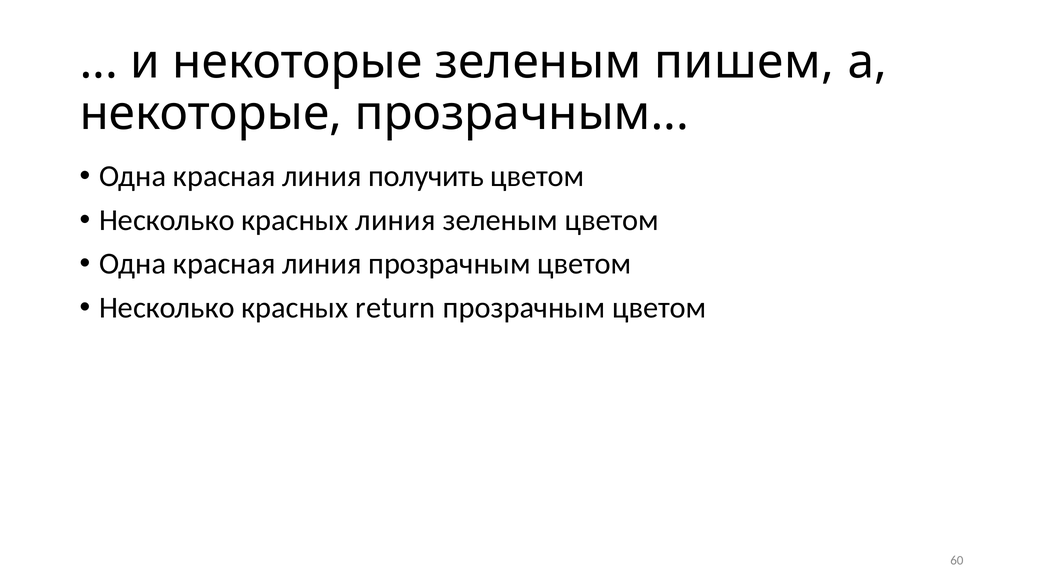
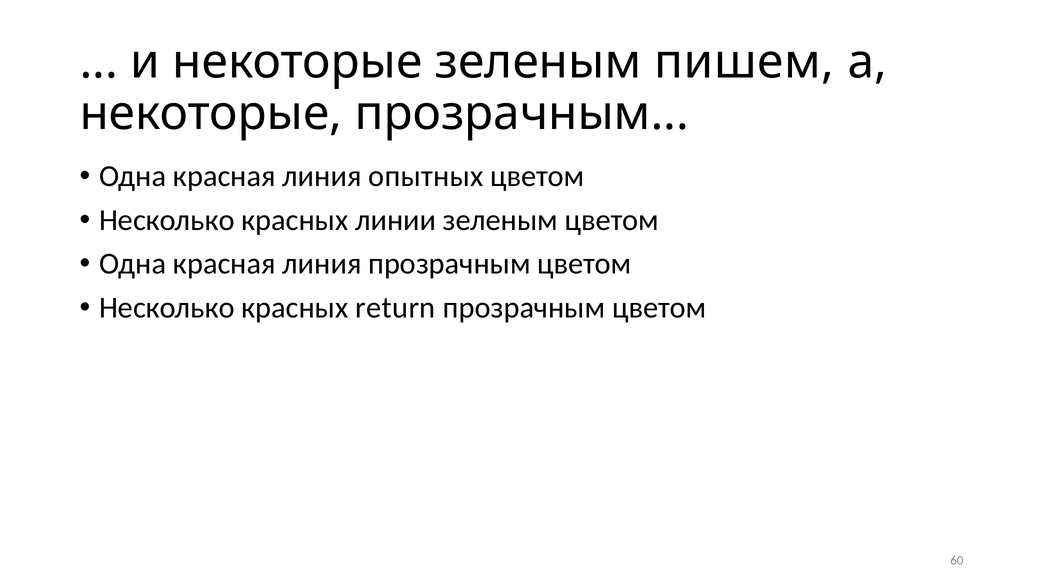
получить: получить -> опытных (426, 176)
красных линия: линия -> линии (396, 220)
